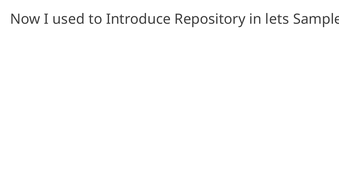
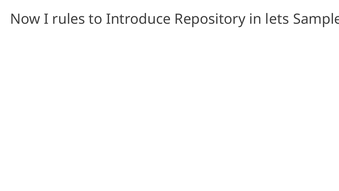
used: used -> rules (69, 19)
